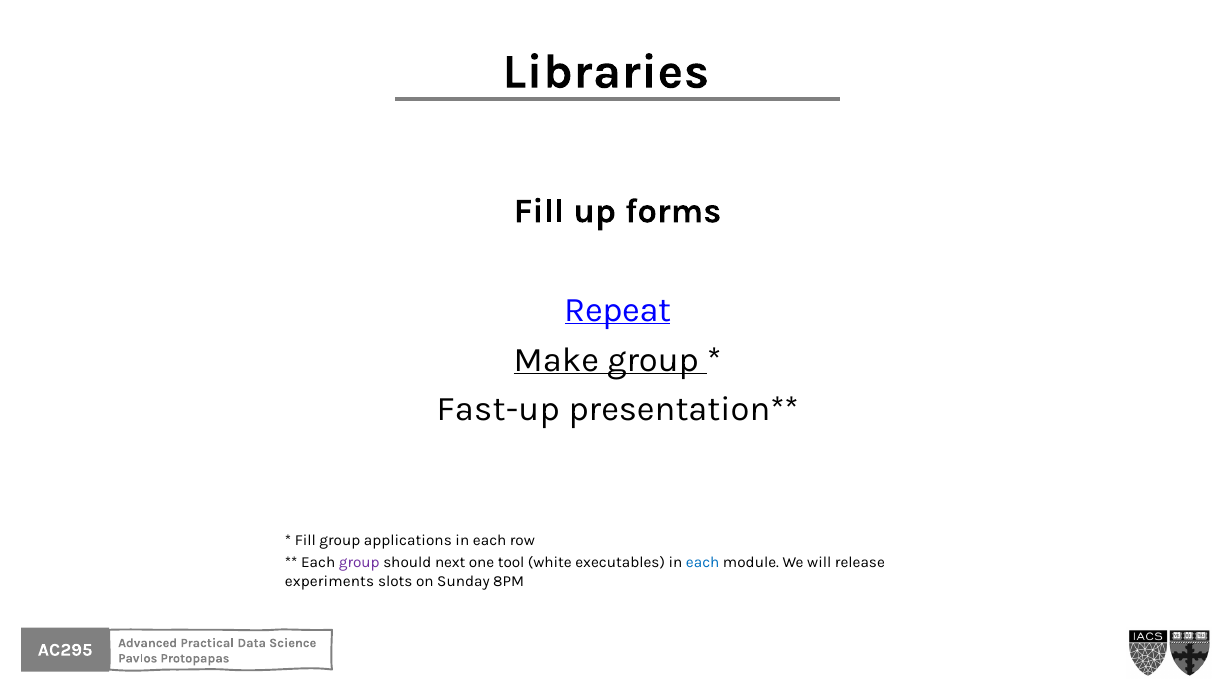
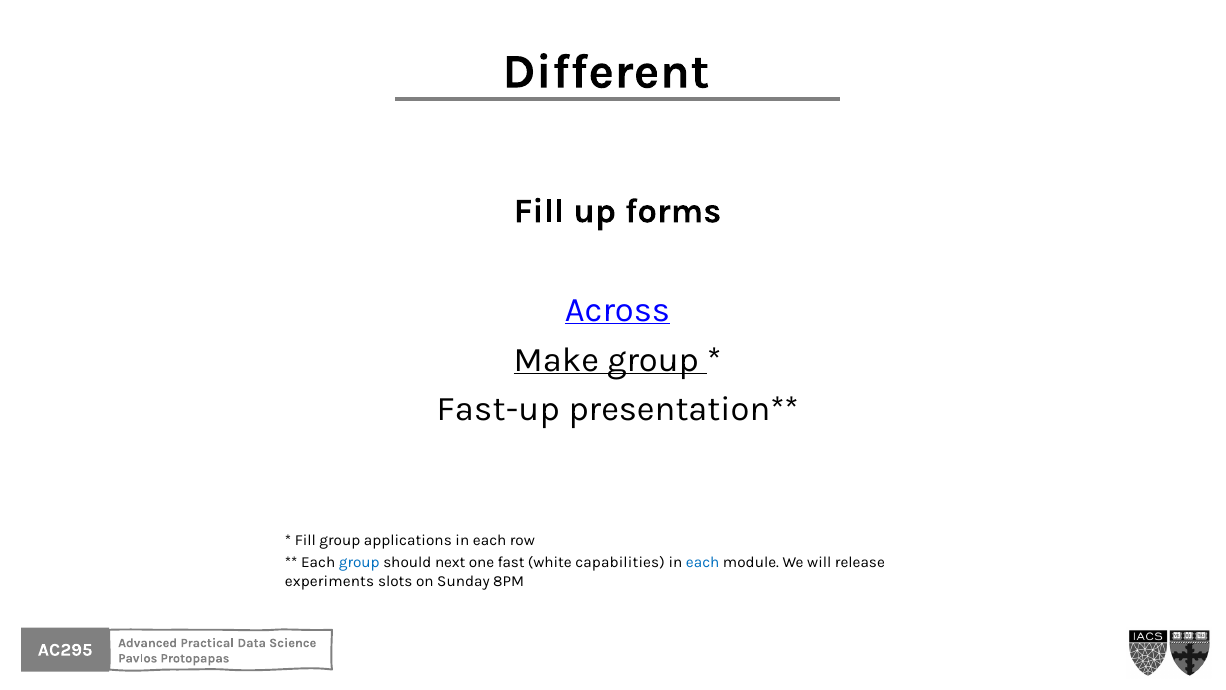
Libraries: Libraries -> Different (606, 72)
Repeat: Repeat -> Across (617, 310)
group colour: purple -> blue (359, 562)
tool: tool -> fast (511, 562)
executables: executables -> capabilities (620, 562)
